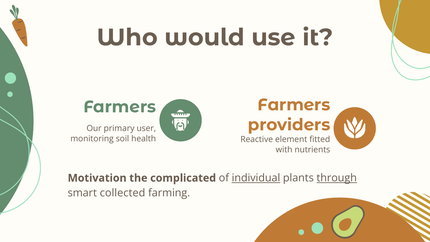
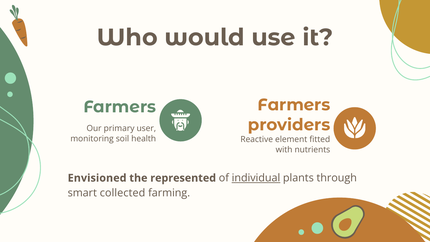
Motivation: Motivation -> Envisioned (97, 178)
complicated: complicated -> represented (183, 178)
through underline: present -> none (337, 178)
